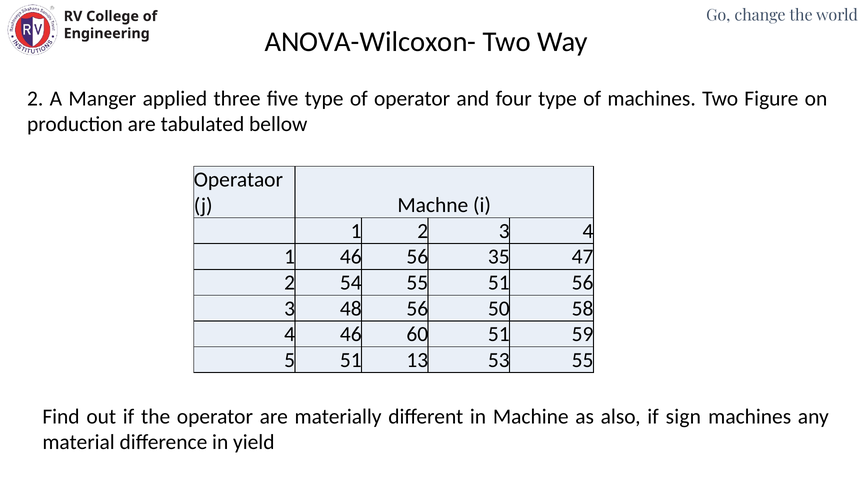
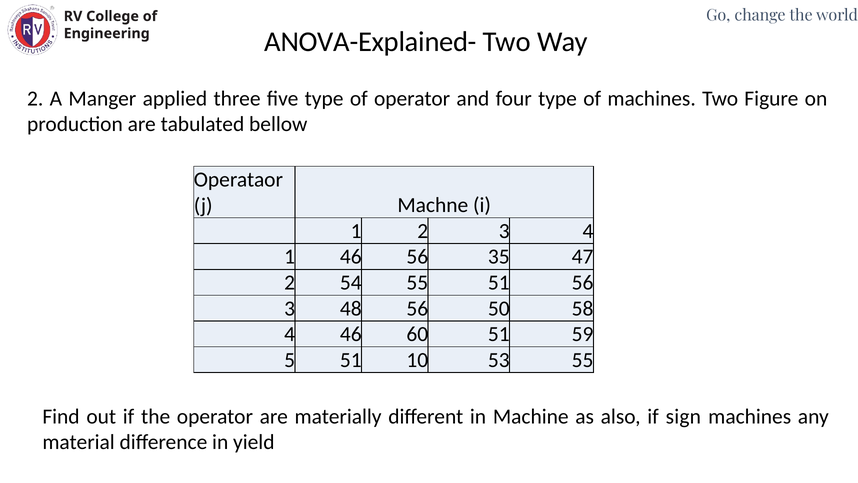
ANOVA-Wilcoxon-: ANOVA-Wilcoxon- -> ANOVA-Explained- (371, 42)
13: 13 -> 10 (417, 360)
